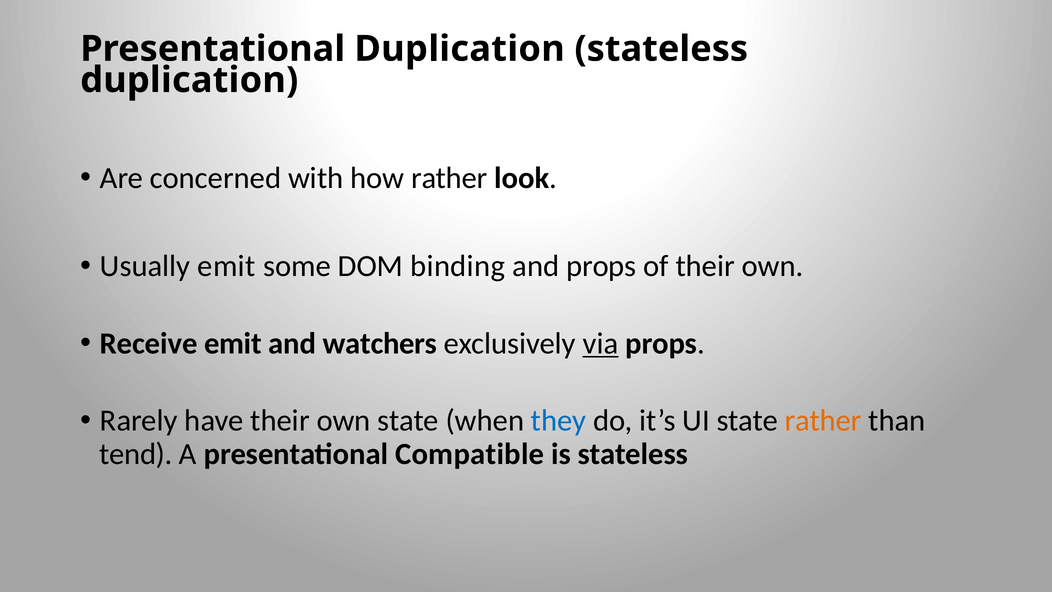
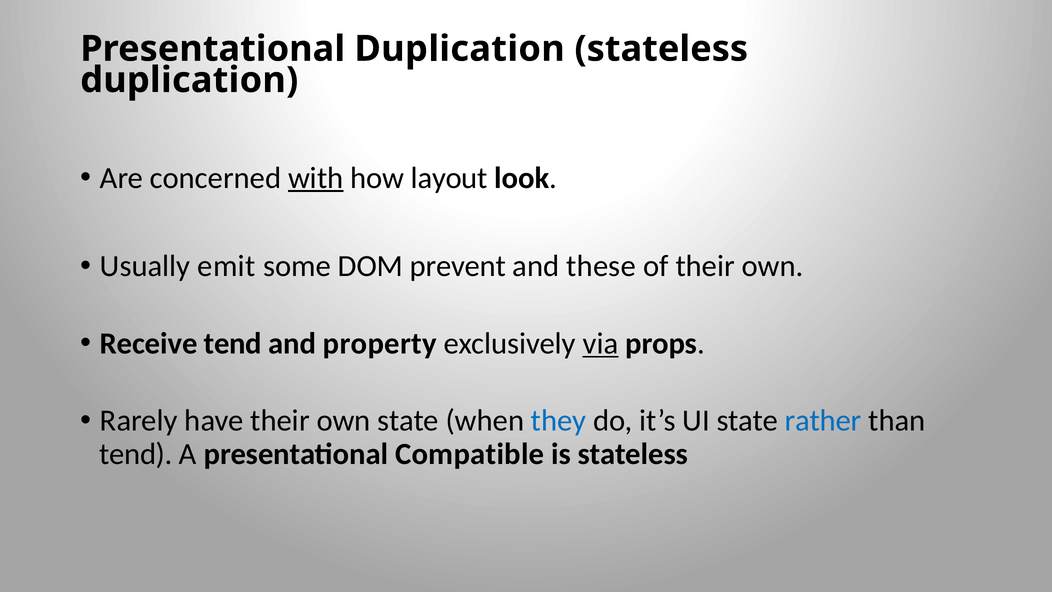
with underline: none -> present (316, 178)
how rather: rather -> layout (449, 178)
binding: binding -> prevent (458, 266)
and props: props -> these (601, 266)
Receive emit: emit -> tend (233, 343)
watchers: watchers -> property (380, 343)
rather colour: orange -> blue (823, 421)
